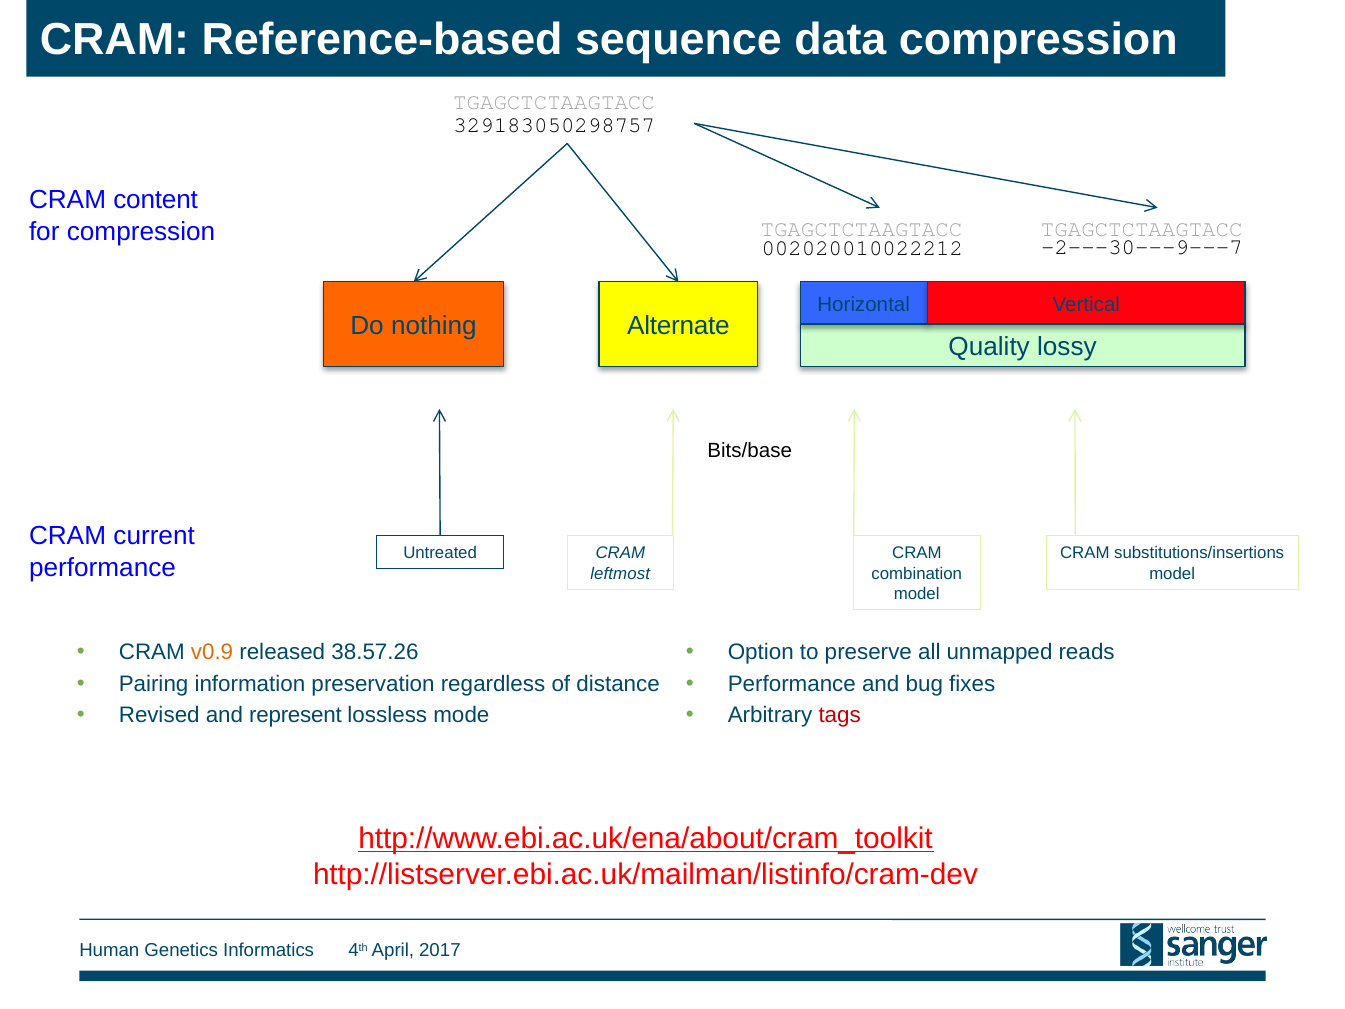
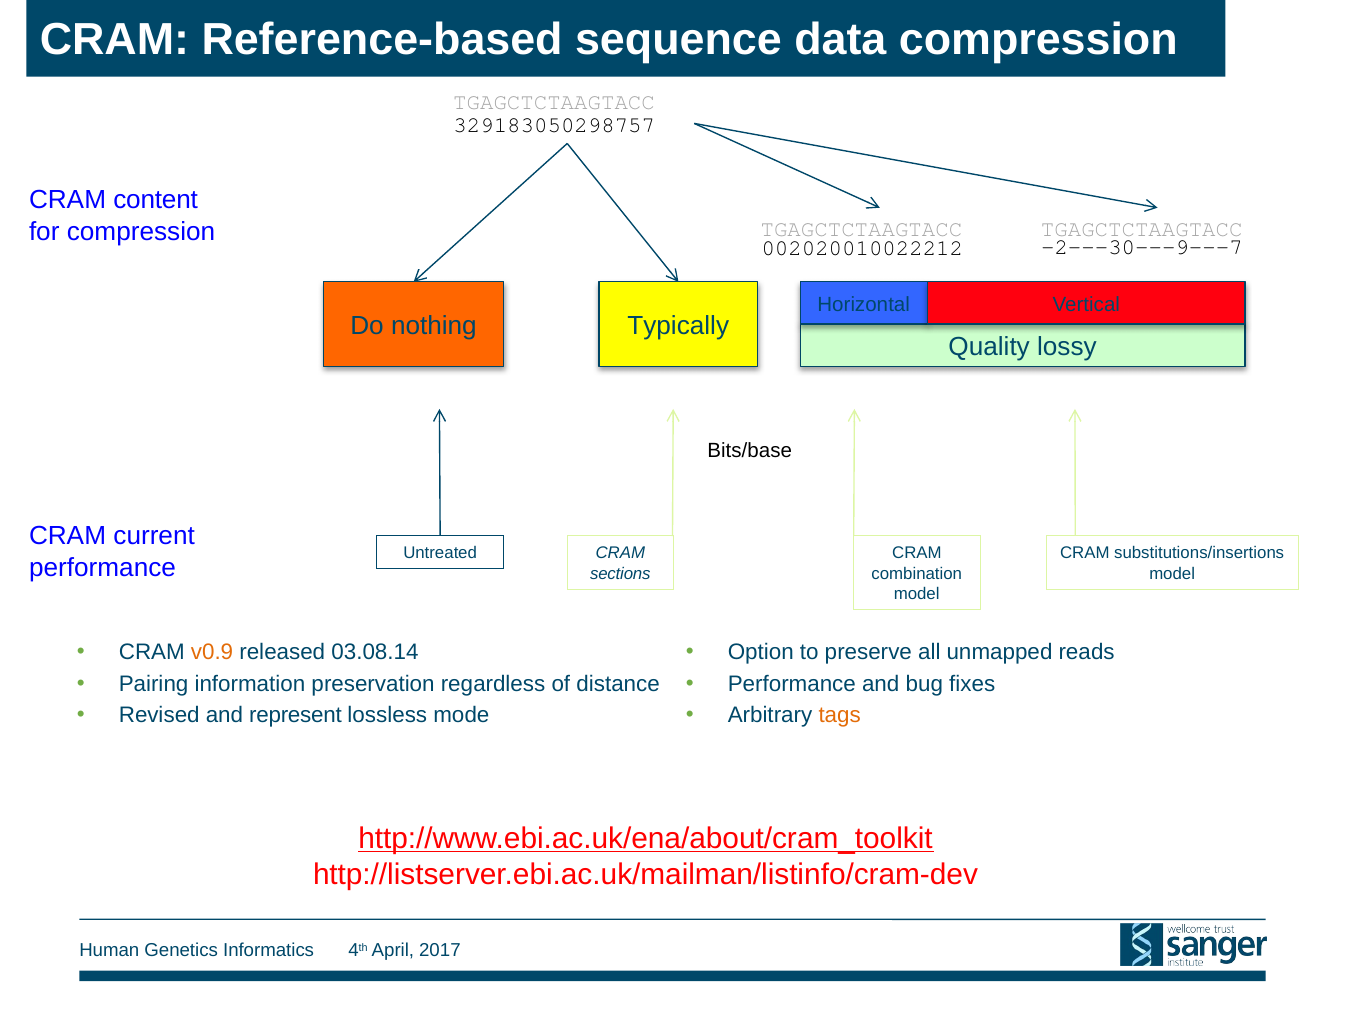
Alternate: Alternate -> Typically (678, 326)
leftmost: leftmost -> sections (620, 573)
38.57.26: 38.57.26 -> 03.08.14 (375, 652)
tags colour: red -> orange (840, 715)
